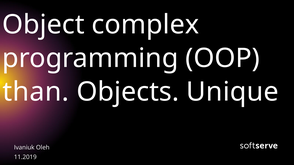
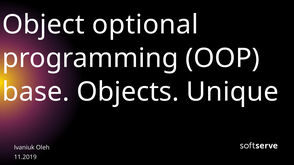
complex: complex -> optional (145, 25)
than: than -> base (36, 92)
